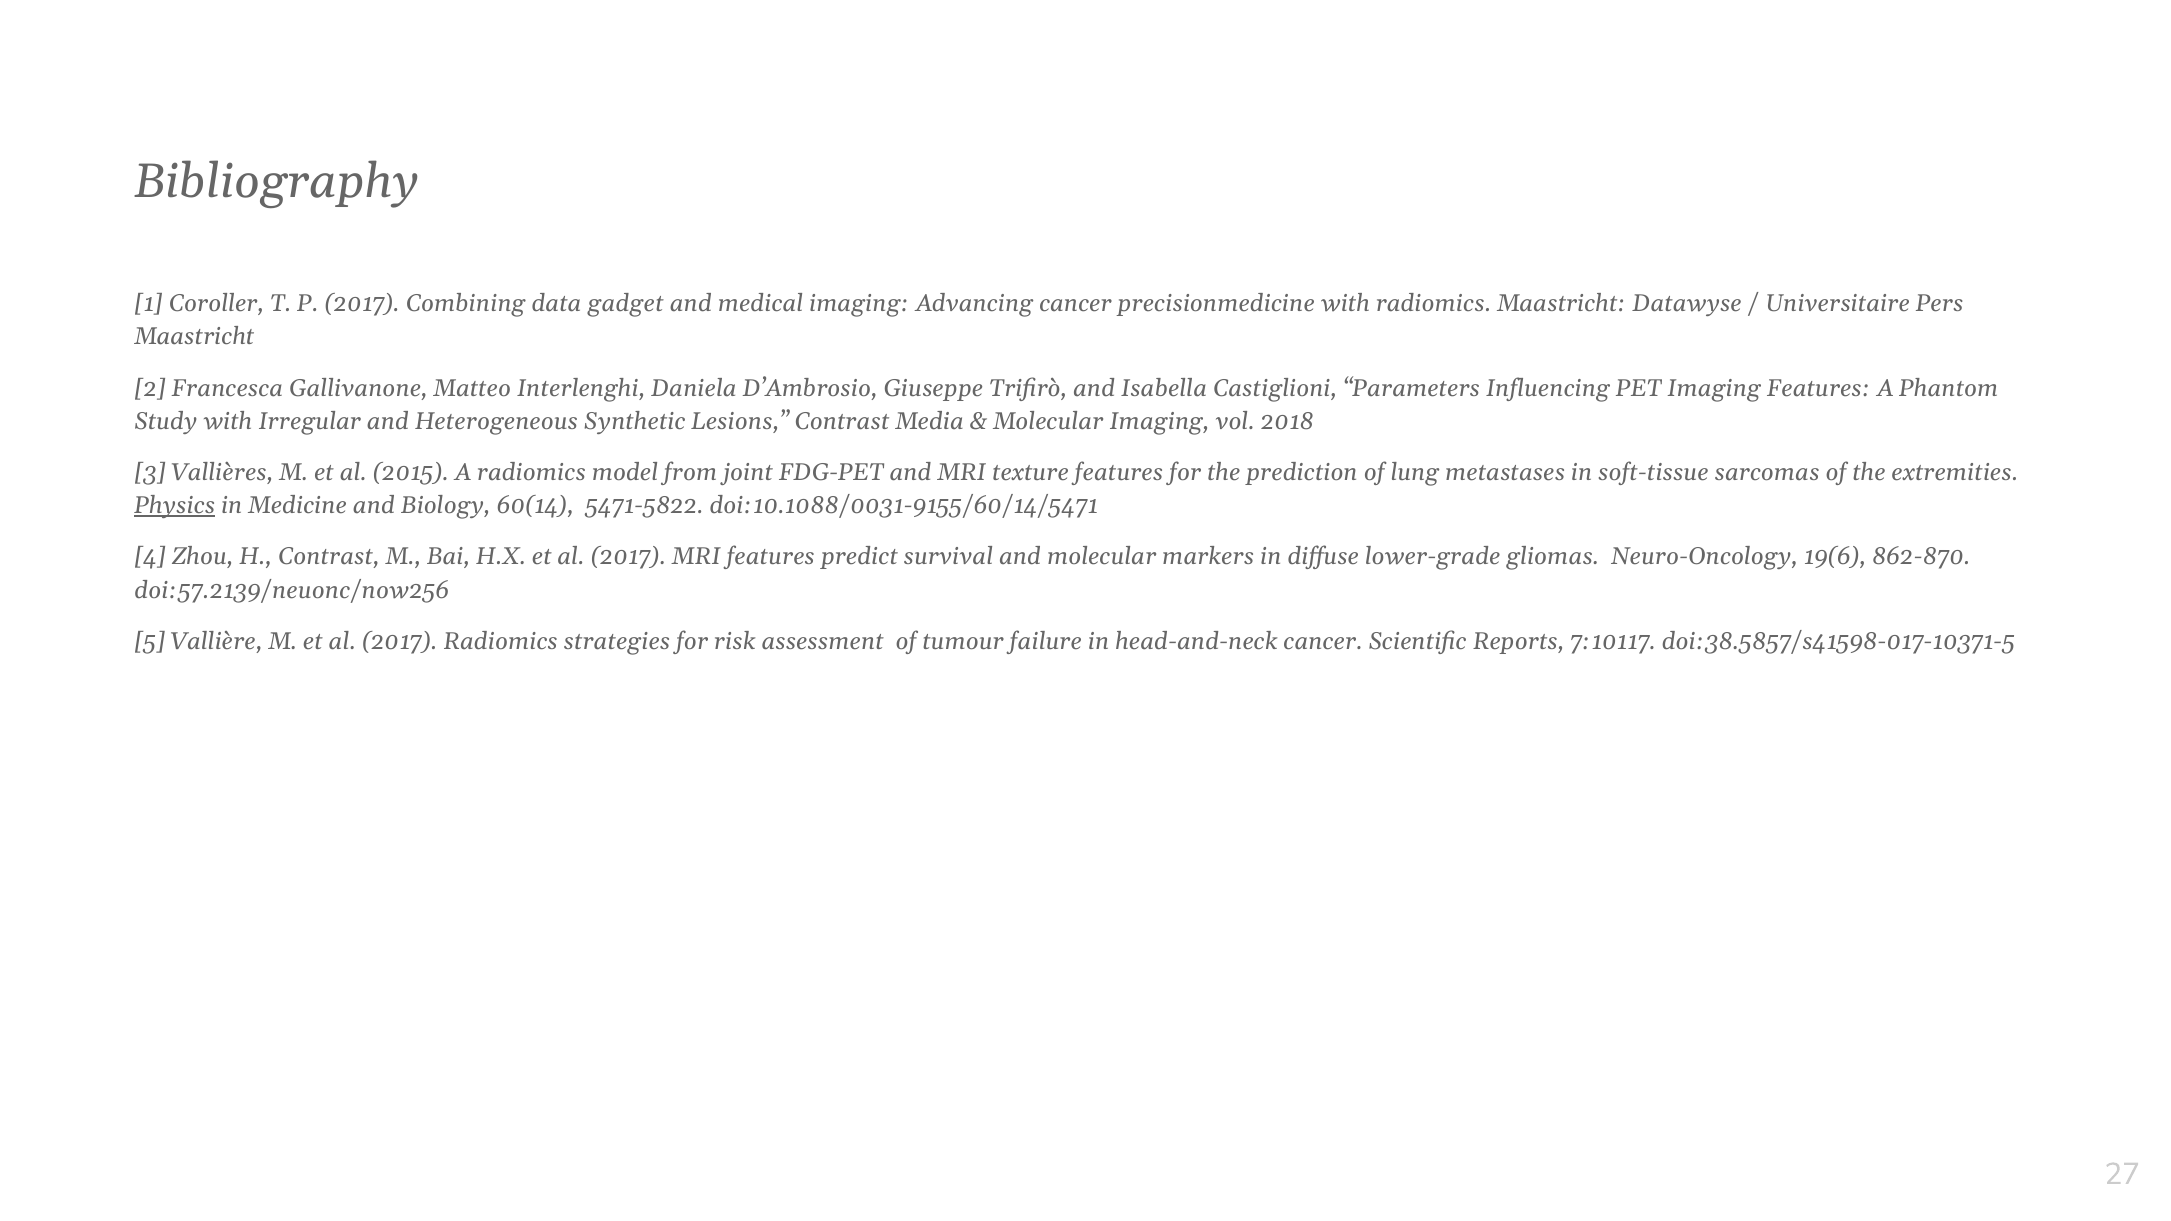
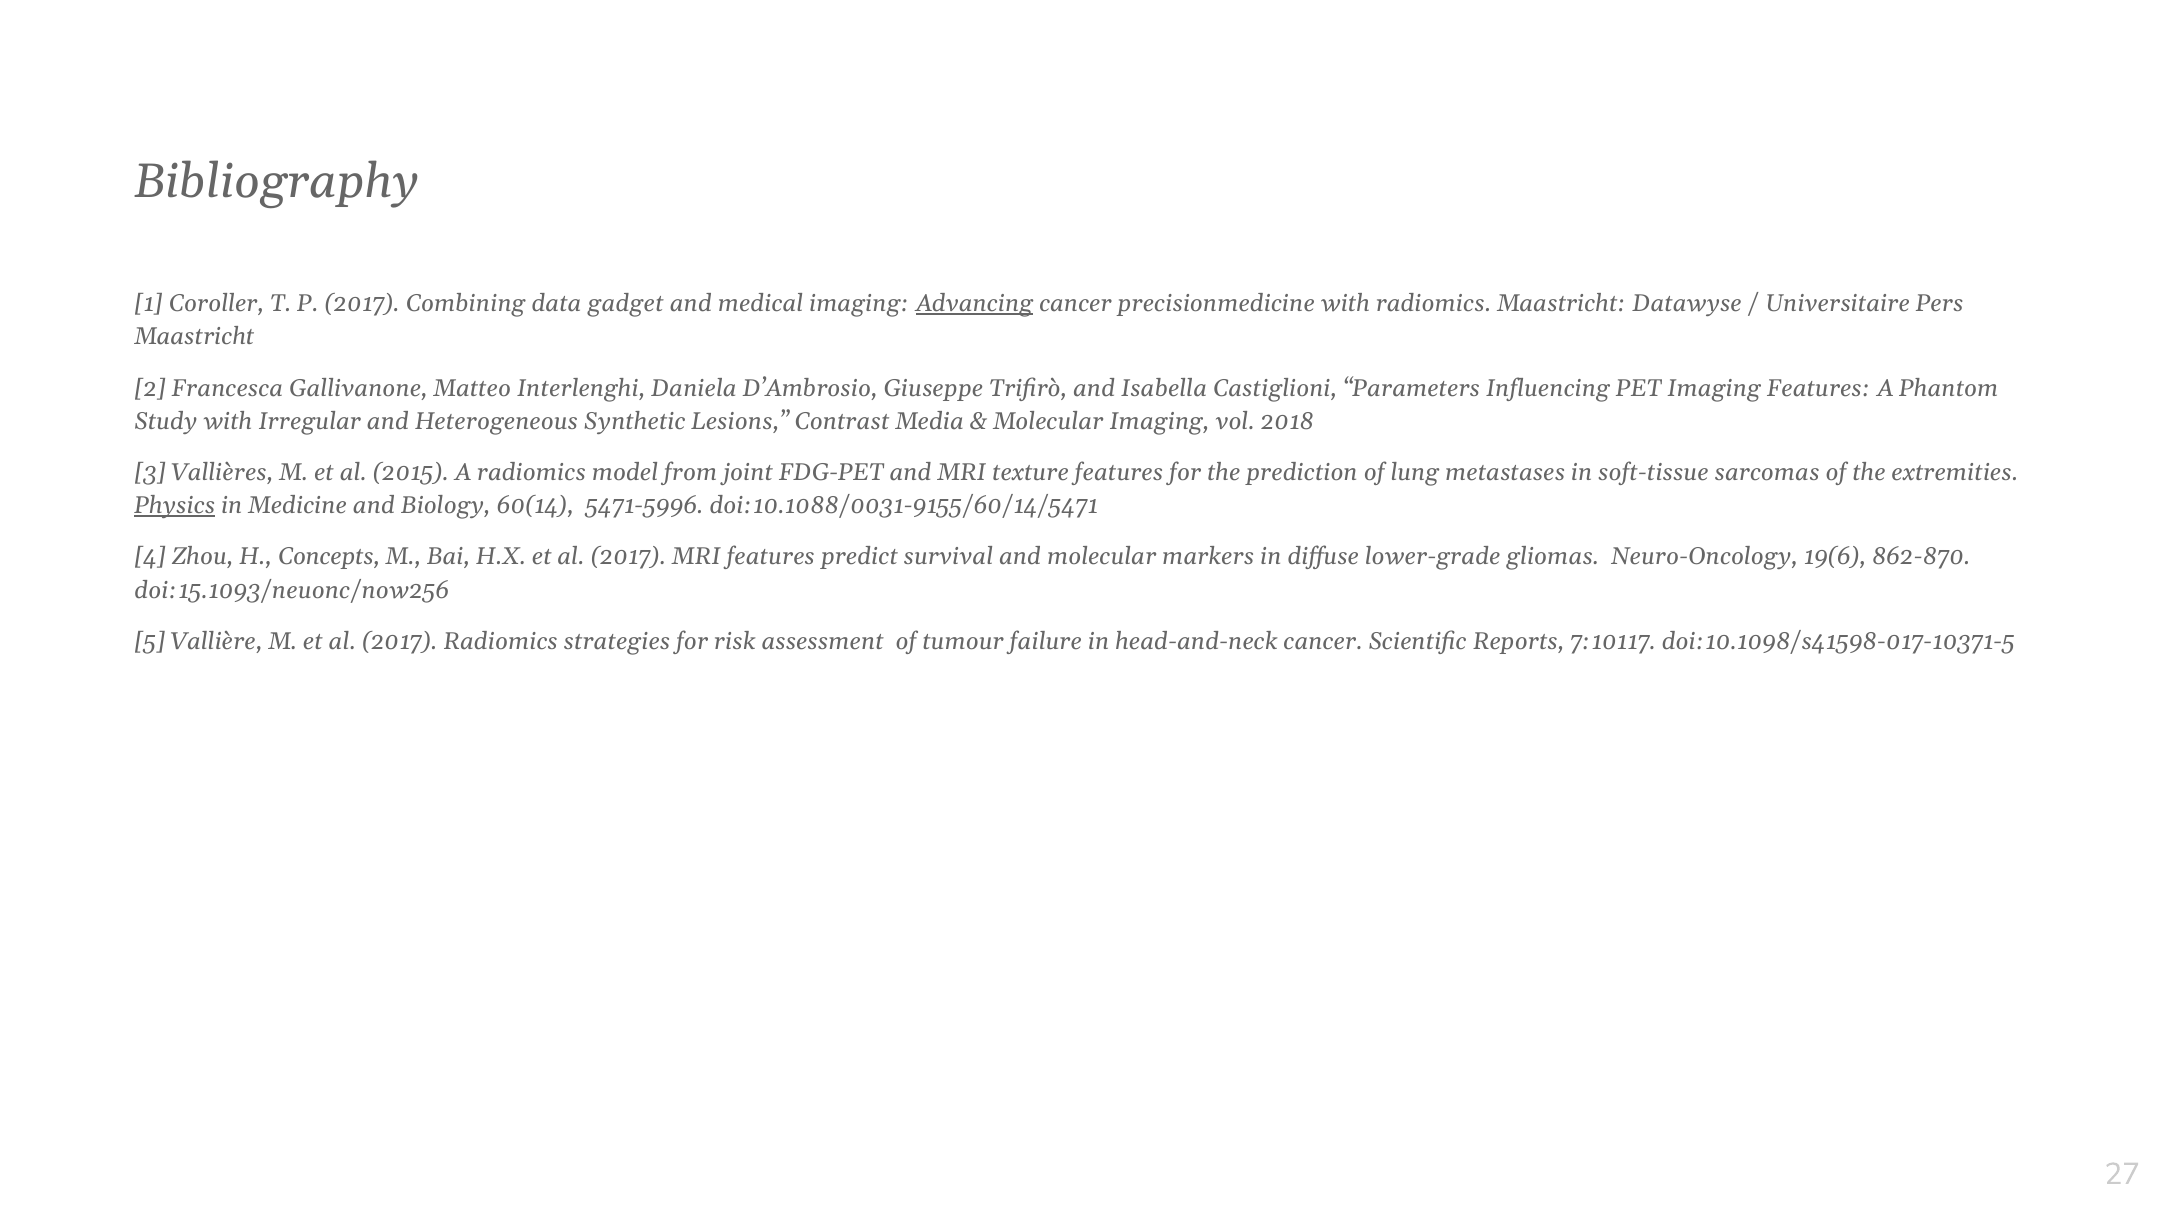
Advancing underline: none -> present (974, 304)
5471-5822: 5471-5822 -> 5471-5996 (644, 506)
H Contrast: Contrast -> Concepts (329, 557)
doi:57.2139/neuonc/now256: doi:57.2139/neuonc/now256 -> doi:15.1093/neuonc/now256 (292, 590)
doi:38.5857/s41598-017-10371-5: doi:38.5857/s41598-017-10371-5 -> doi:10.1098/s41598-017-10371-5 (1838, 641)
